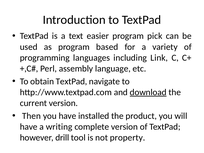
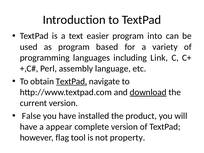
pick: pick -> into (155, 36)
TextPad underline: none -> present (71, 81)
Then: Then -> False (31, 116)
writing: writing -> appear (59, 127)
drill: drill -> flag (62, 138)
